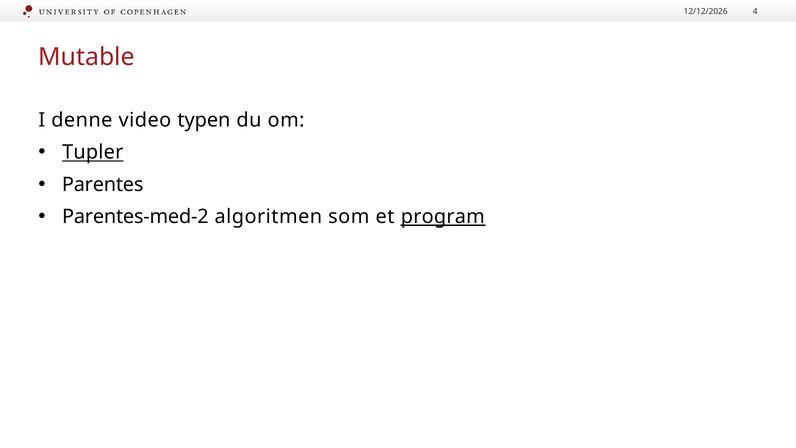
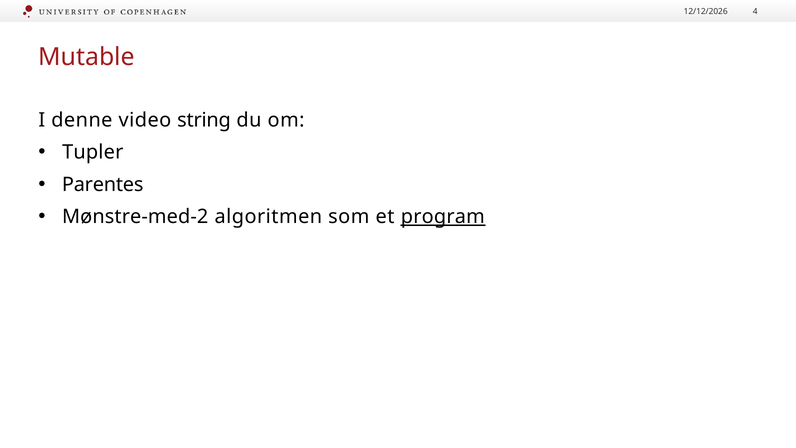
typen: typen -> string (204, 120)
Tupler underline: present -> none (93, 152)
Parentes-med-2: Parentes-med-2 -> Mønstre-med-2 (135, 217)
